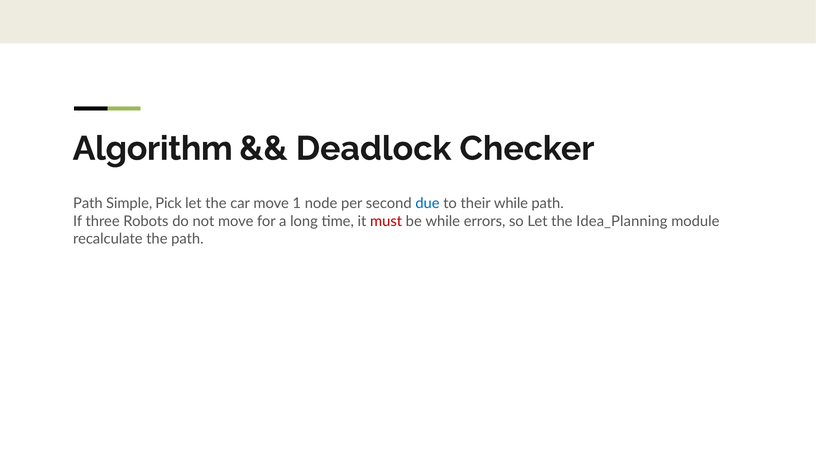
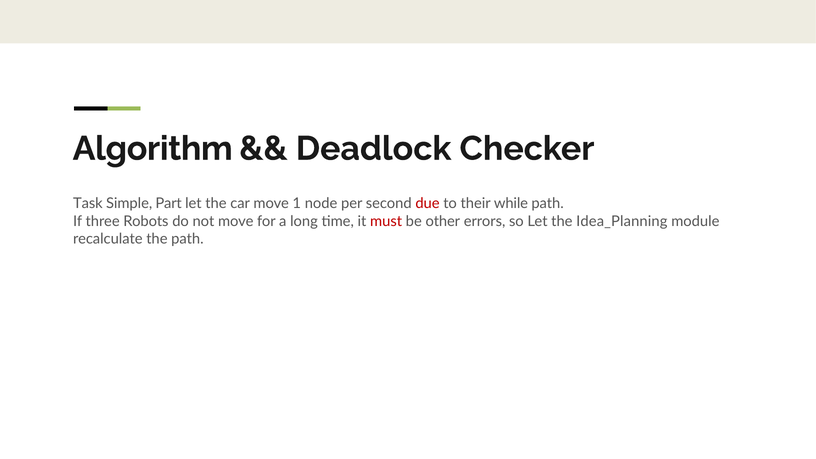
Path: Path -> Task (88, 204)
Pick: Pick -> Part (169, 204)
due colour: blue -> red (427, 204)
be while: while -> other (443, 221)
